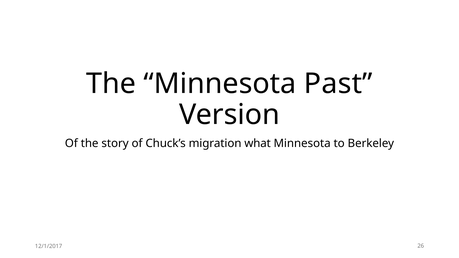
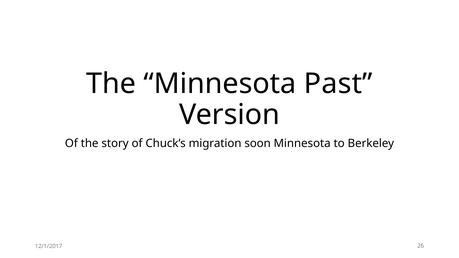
what: what -> soon (258, 143)
